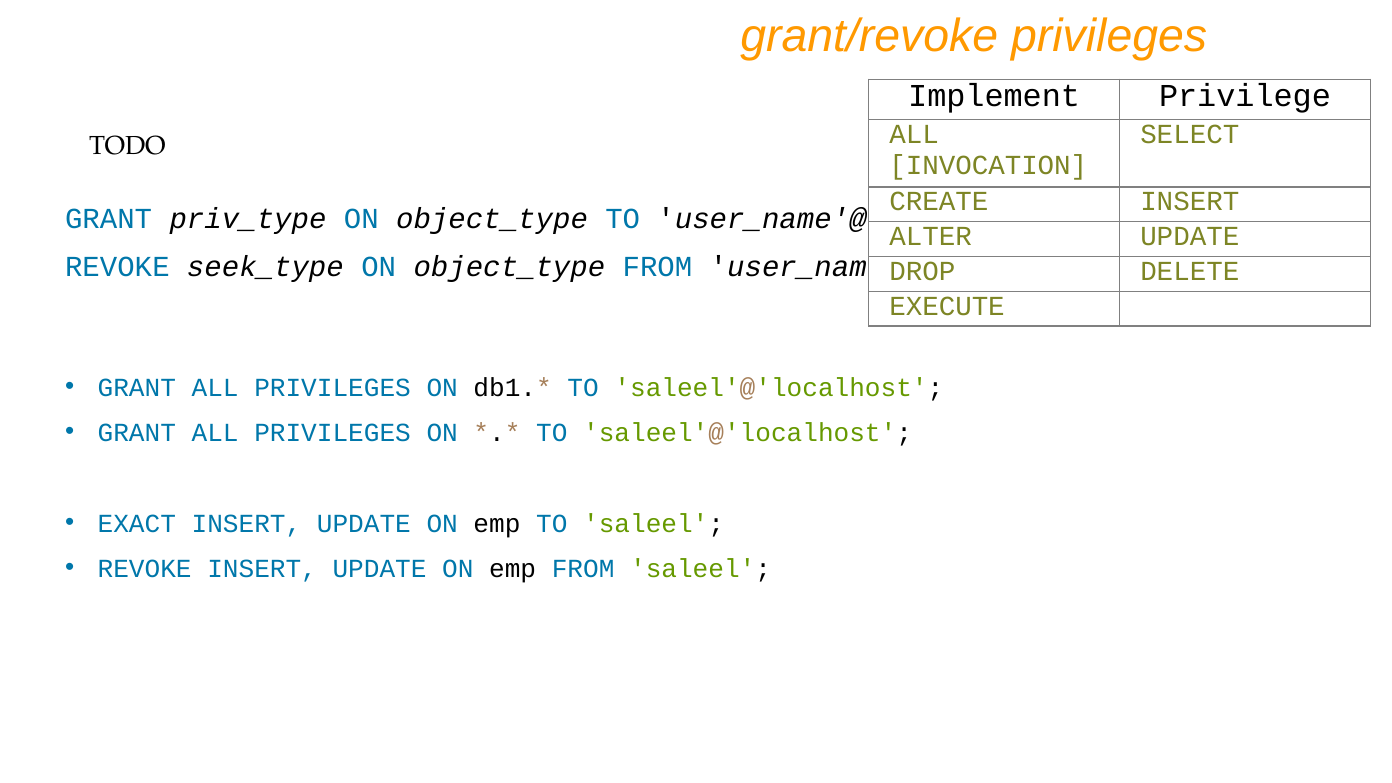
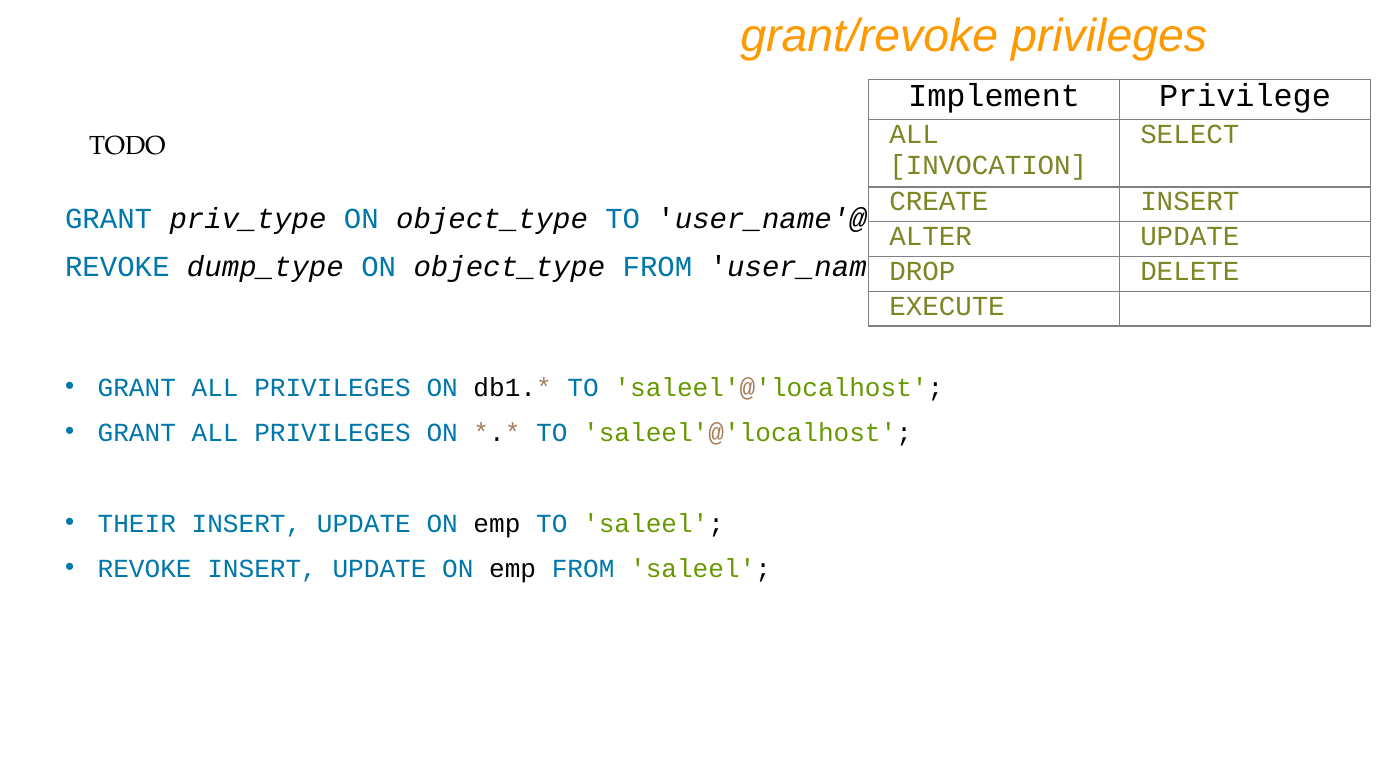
seek_type: seek_type -> dump_type (265, 267)
EXACT: EXACT -> THEIR (137, 523)
